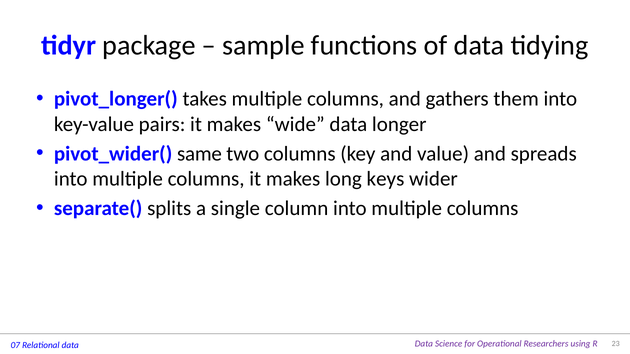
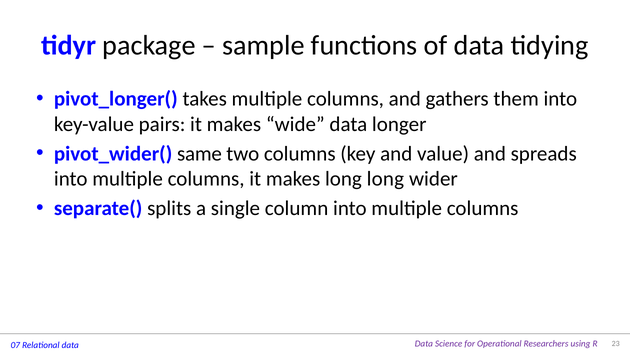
long keys: keys -> long (385, 179)
